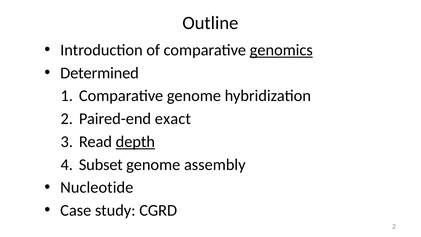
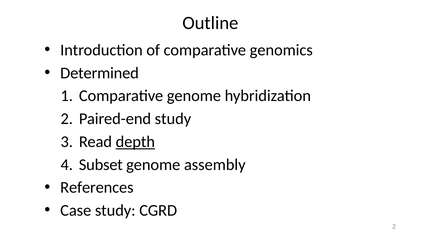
genomics underline: present -> none (281, 50)
Paired-end exact: exact -> study (173, 119)
Nucleotide: Nucleotide -> References (97, 187)
